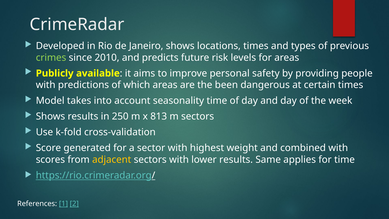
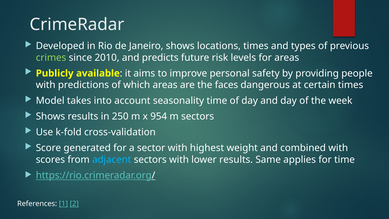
been: been -> faces (226, 85)
813: 813 -> 954 (159, 116)
adjacent colour: yellow -> light blue (112, 159)
